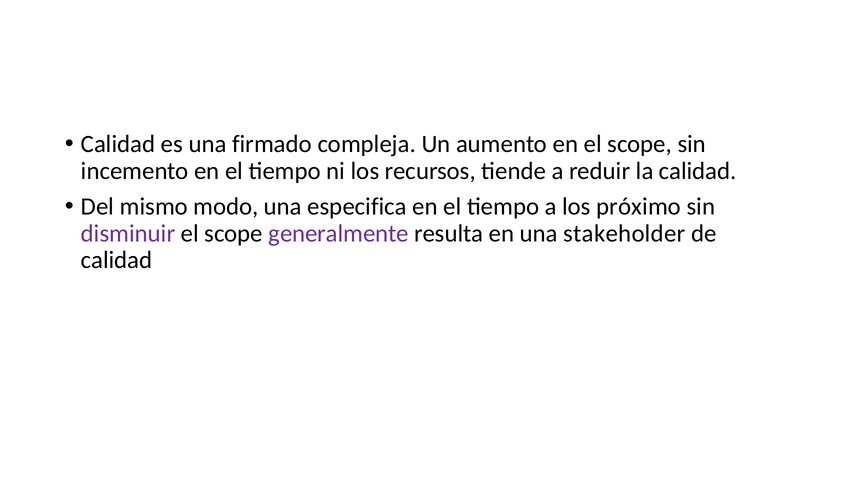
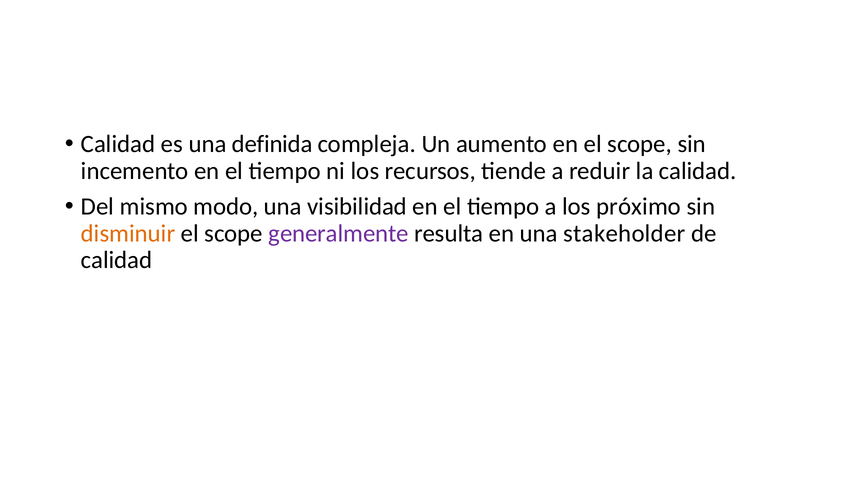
firmado: firmado -> definida (272, 144)
especifica: especifica -> visibilidad (357, 207)
disminuir colour: purple -> orange (128, 233)
